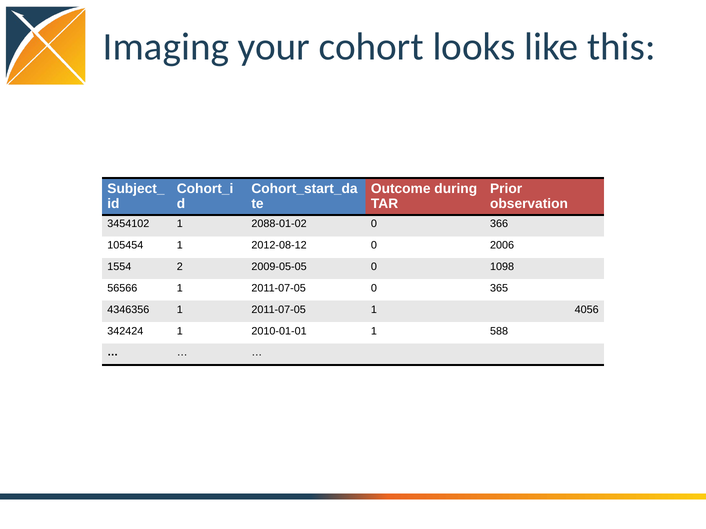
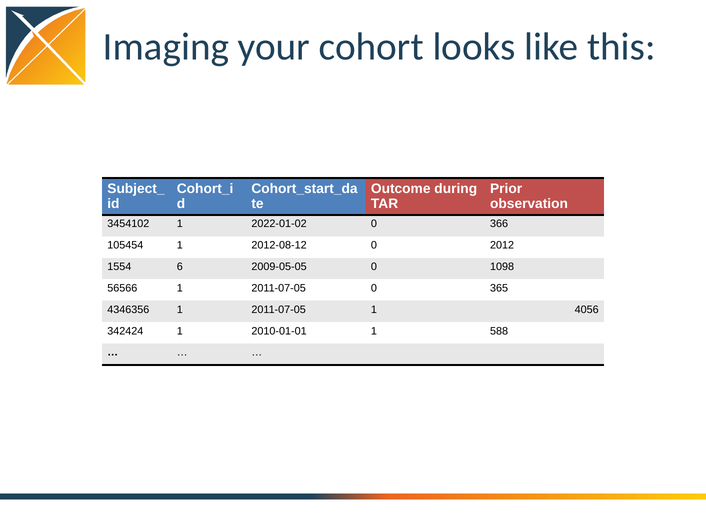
2088-01-02: 2088-01-02 -> 2022-01-02 (279, 224)
2006: 2006 -> 2012 (502, 245)
2: 2 -> 6 (180, 267)
